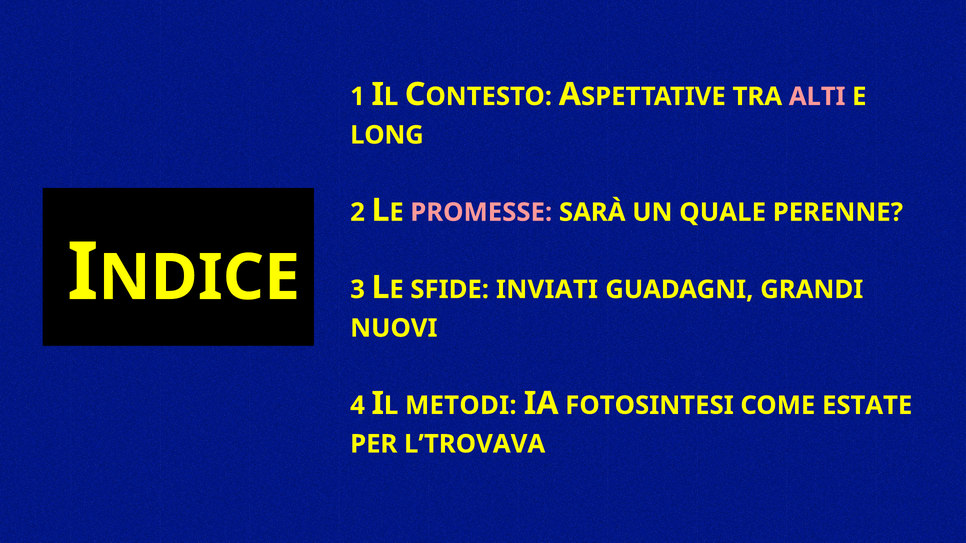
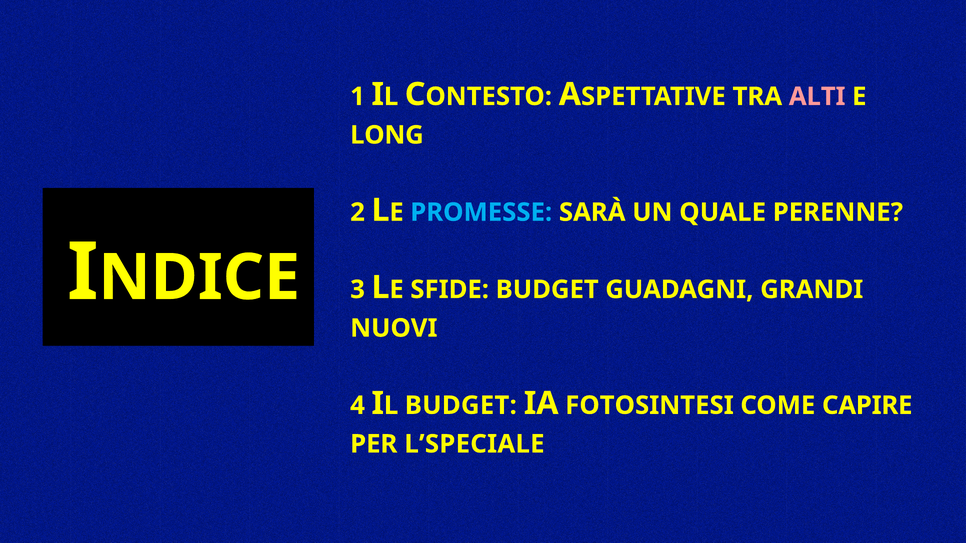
PROMESSE colour: pink -> light blue (481, 212)
SFIDE INVIATI: INVIATI -> BUDGET (547, 290)
METODI: METODI -> BUDGET (461, 406)
ESTATE: ESTATE -> CAPIRE (867, 406)
L’TROVAVA: L’TROVAVA -> L’SPECIALE (474, 444)
